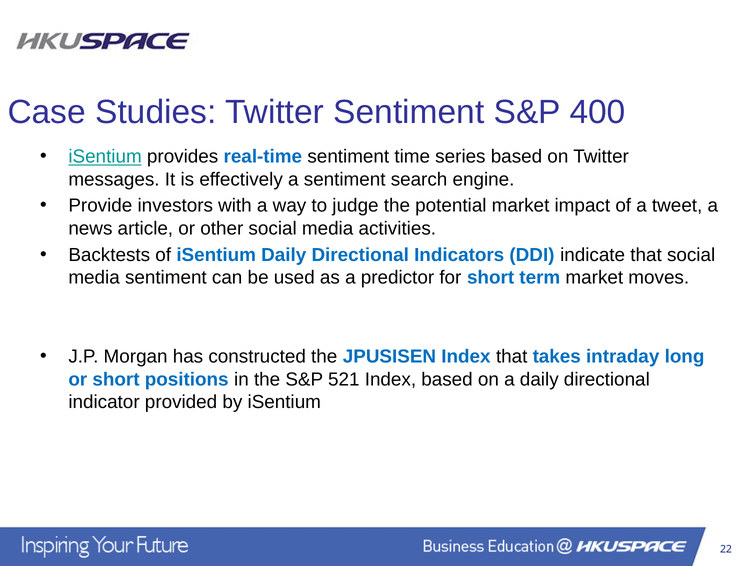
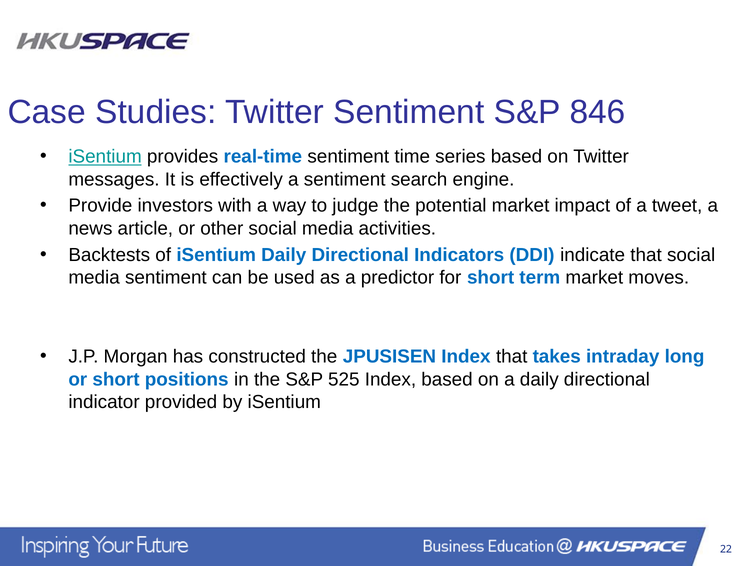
400: 400 -> 846 (598, 112)
521: 521 -> 525 (344, 380)
